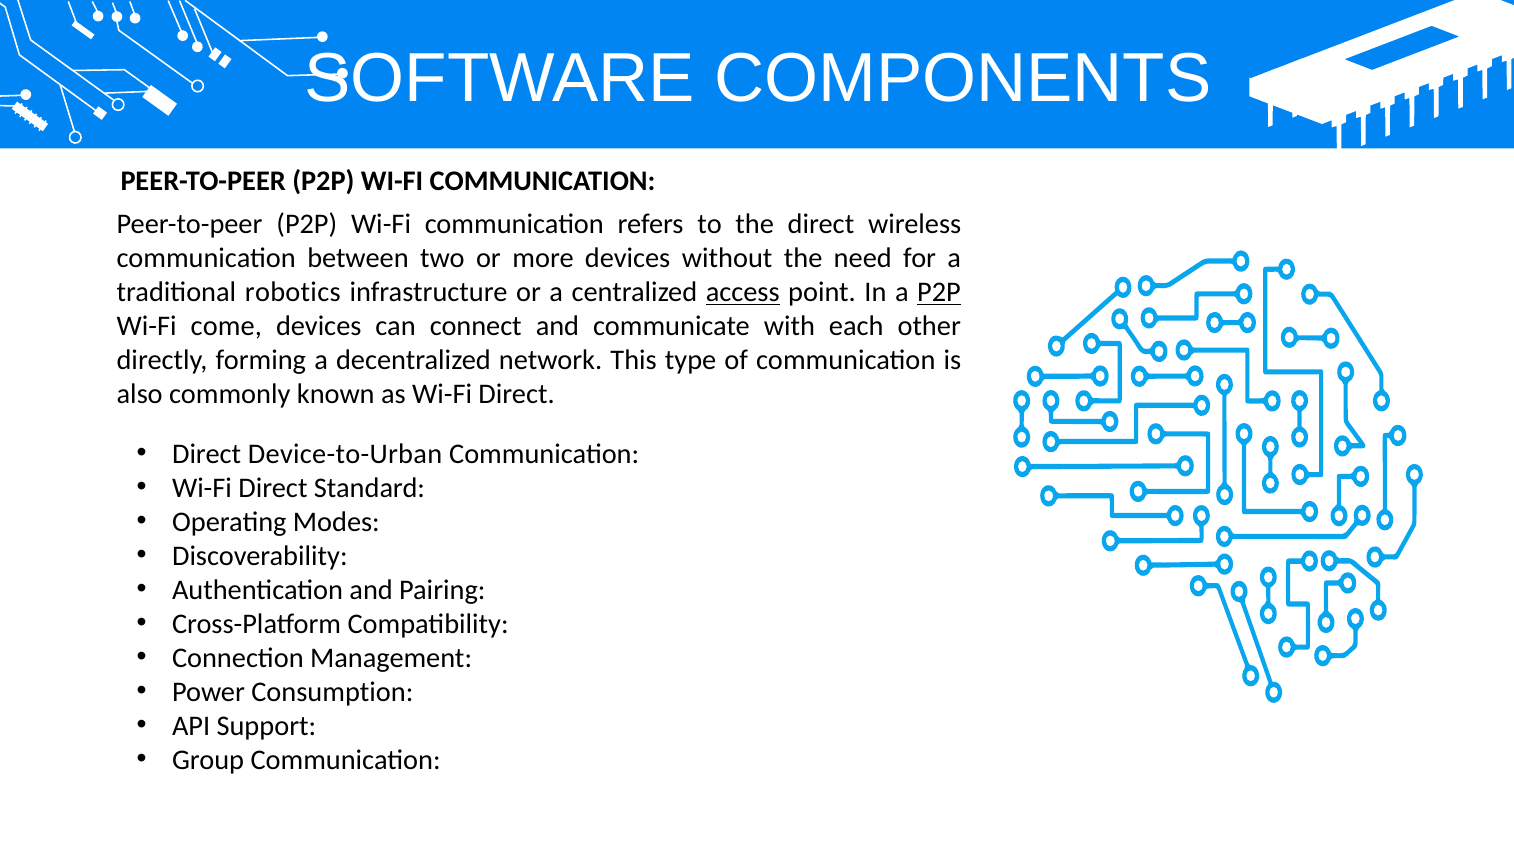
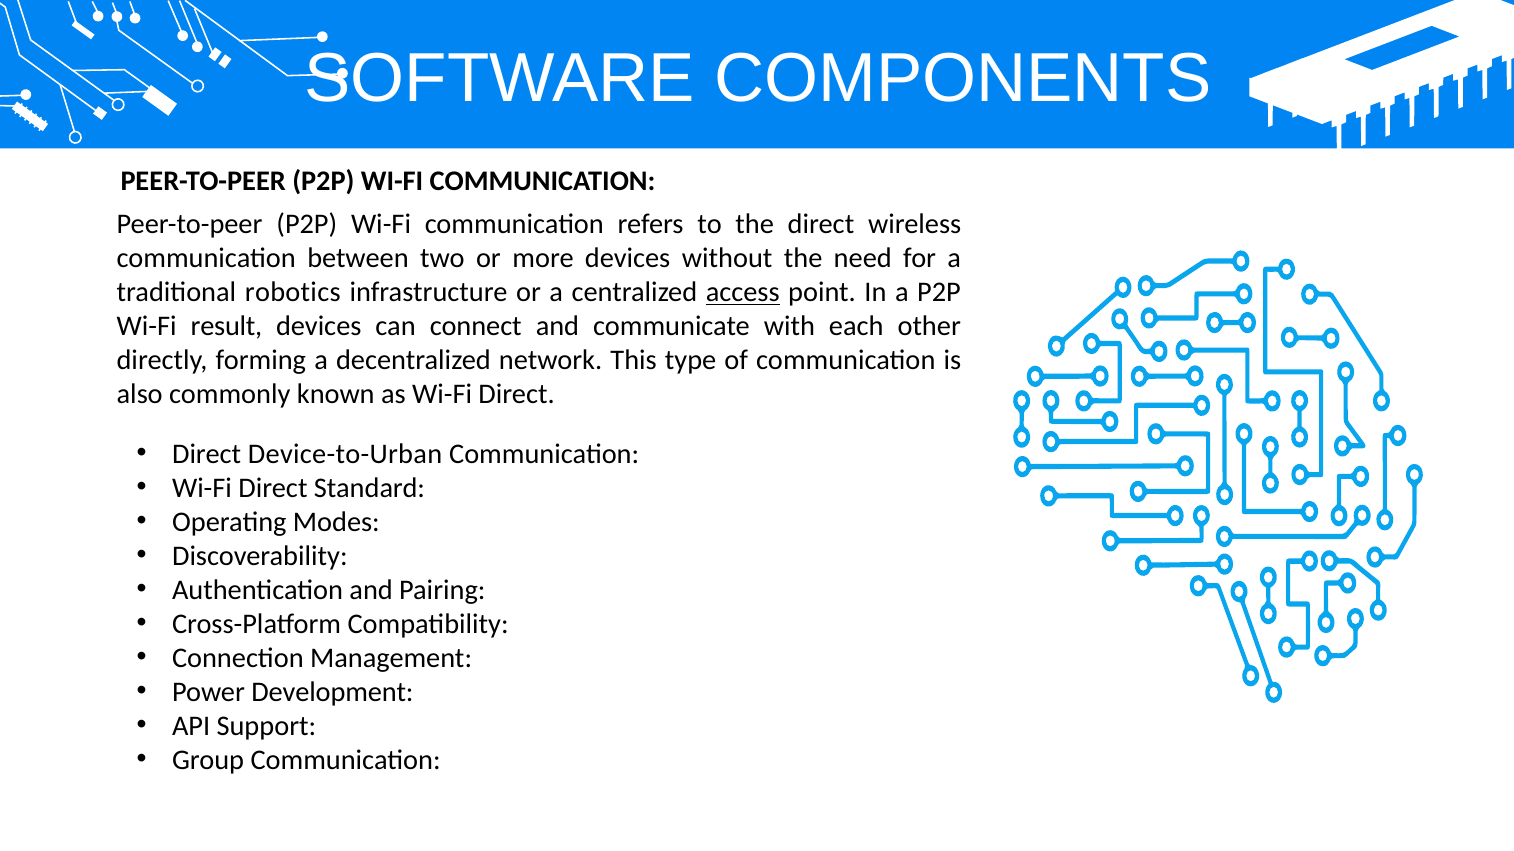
P2P underline: present -> none (939, 293)
come: come -> result (226, 327)
Consumption: Consumption -> Development (332, 693)
